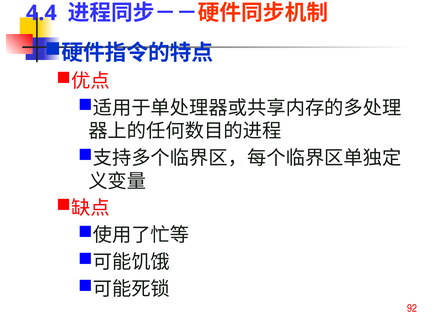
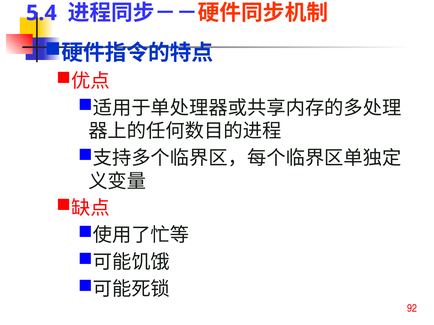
4.4: 4.4 -> 5.4 (41, 13)
